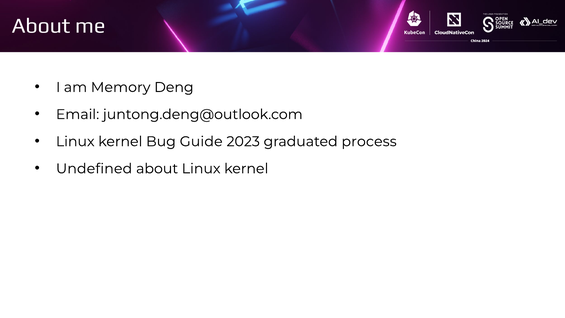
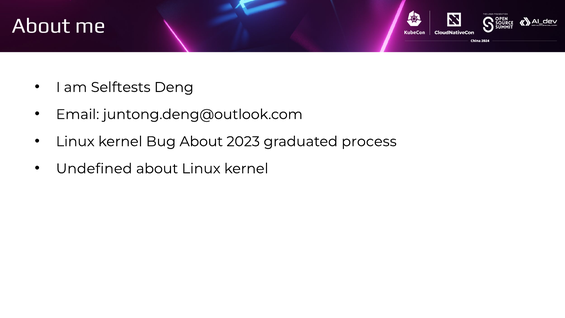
Memory: Memory -> Selftests (121, 87)
Bug Guide: Guide -> About (201, 141)
